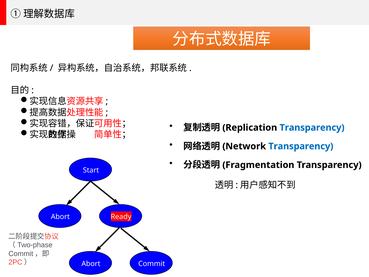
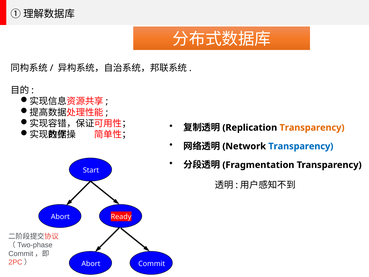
Transparency colour: blue -> orange (312, 128)
